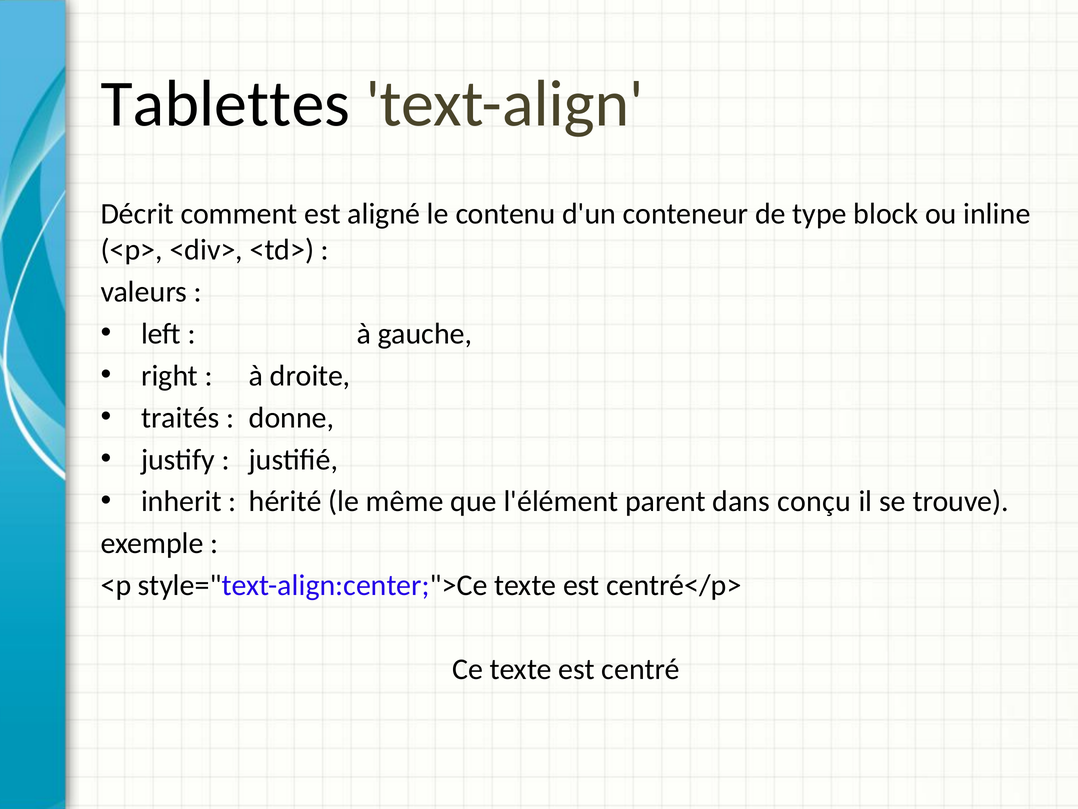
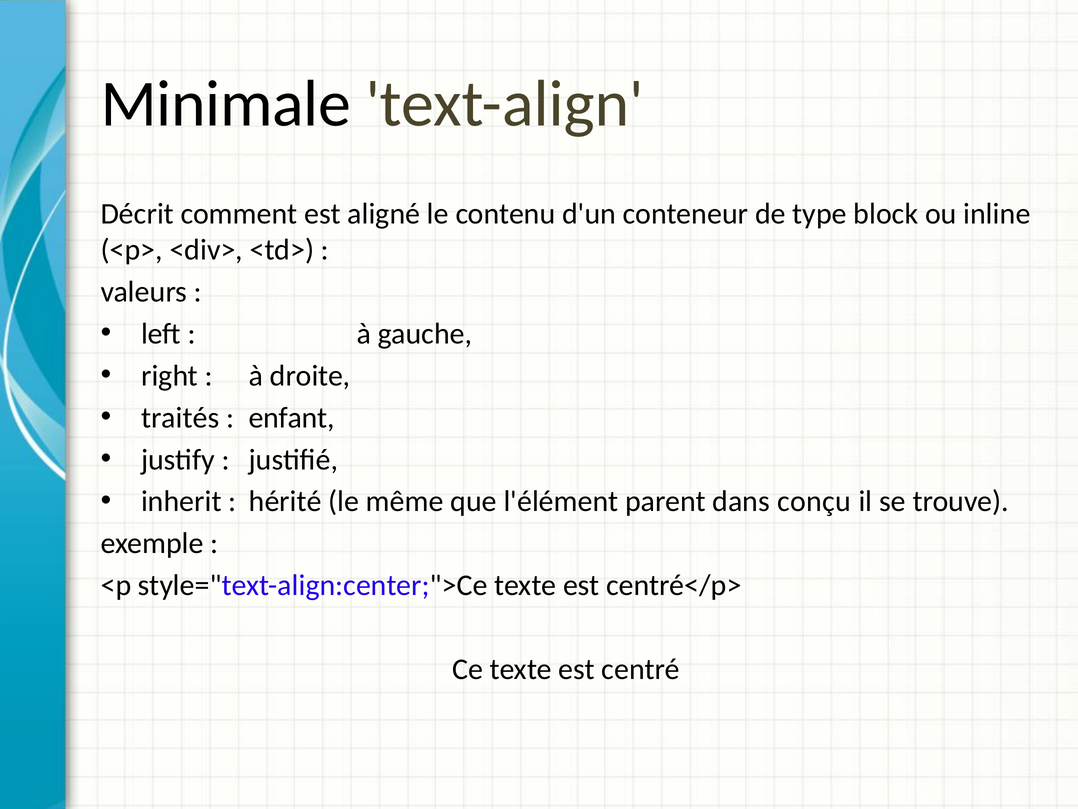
Tablettes: Tablettes -> Minimale (226, 104)
donne: donne -> enfant (292, 417)
